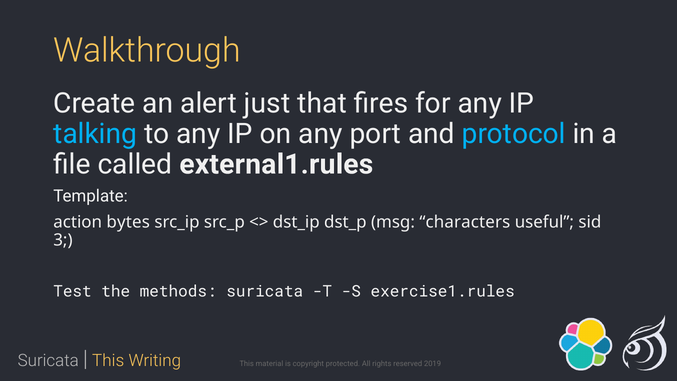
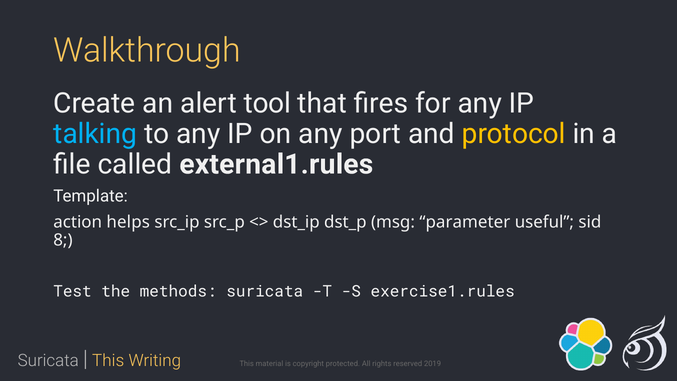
just: just -> tool (267, 103)
protocol colour: light blue -> yellow (514, 134)
bytes: bytes -> helps (128, 222)
characters: characters -> parameter (465, 222)
3: 3 -> 8 (63, 240)
